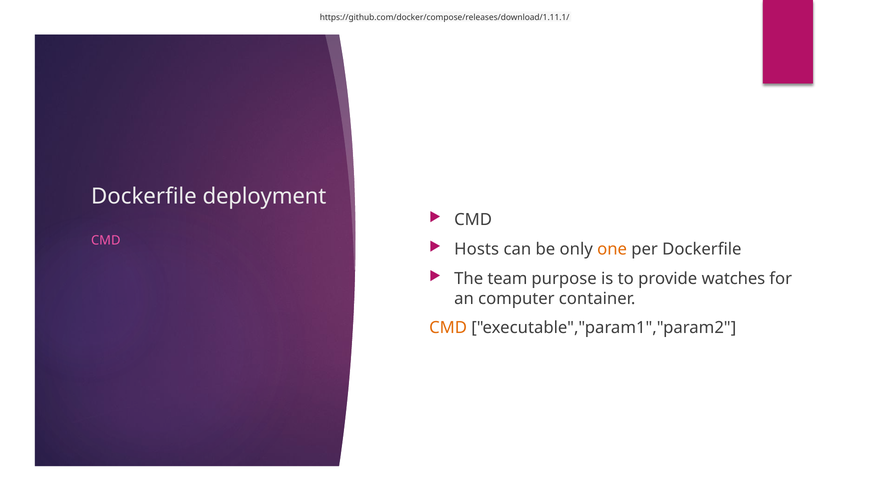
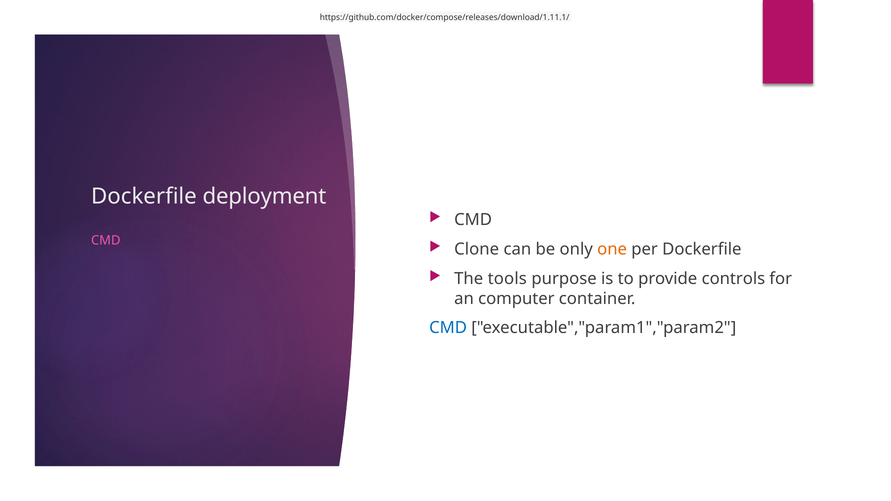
Hosts: Hosts -> Clone (477, 249)
team: team -> tools (507, 279)
watches: watches -> controls (733, 279)
CMD colour: orange -> blue (448, 328)
